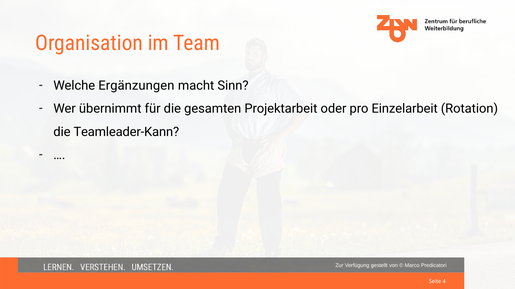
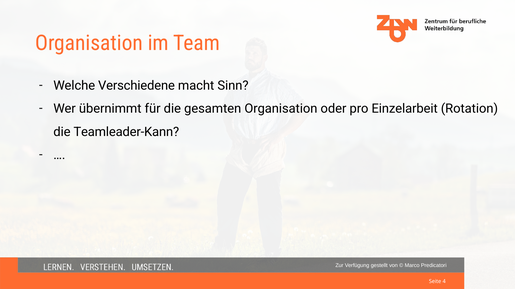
Ergänzungen: Ergänzungen -> Verschiedene (136, 86)
gesamten Projektarbeit: Projektarbeit -> Organisation (281, 109)
